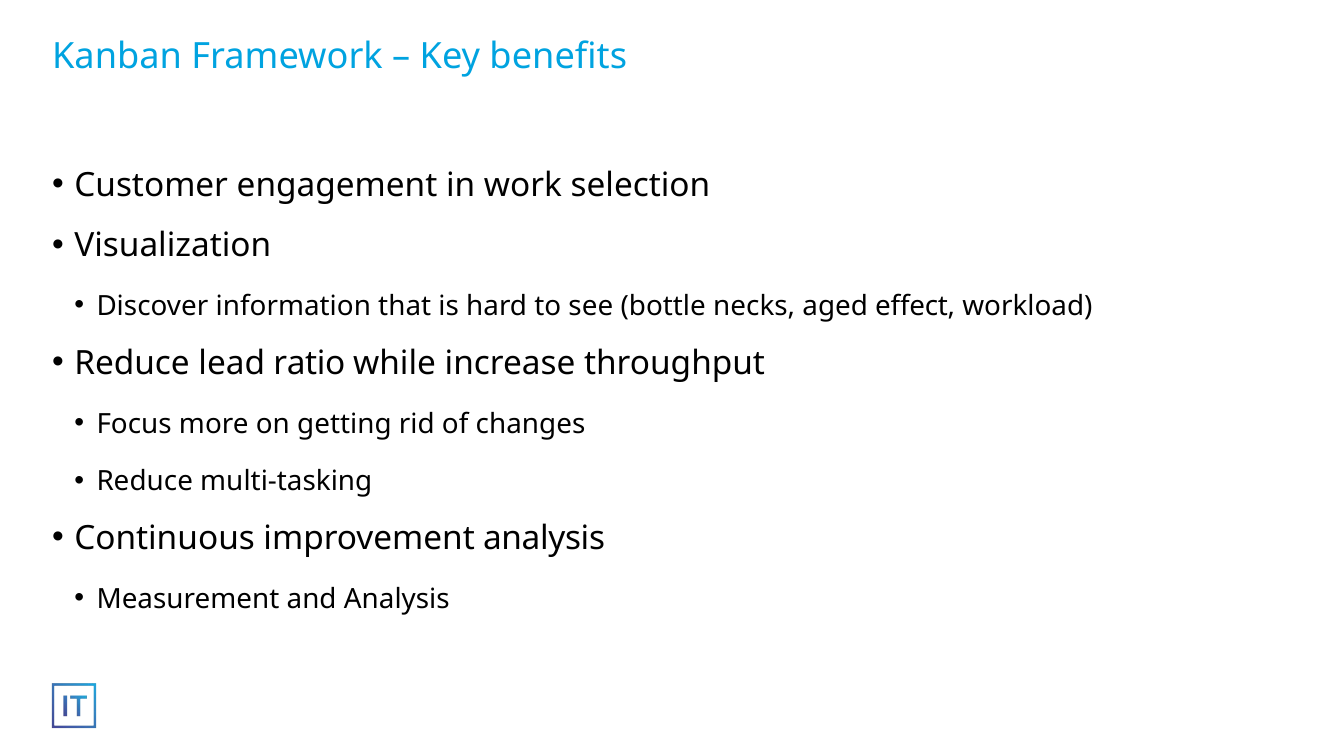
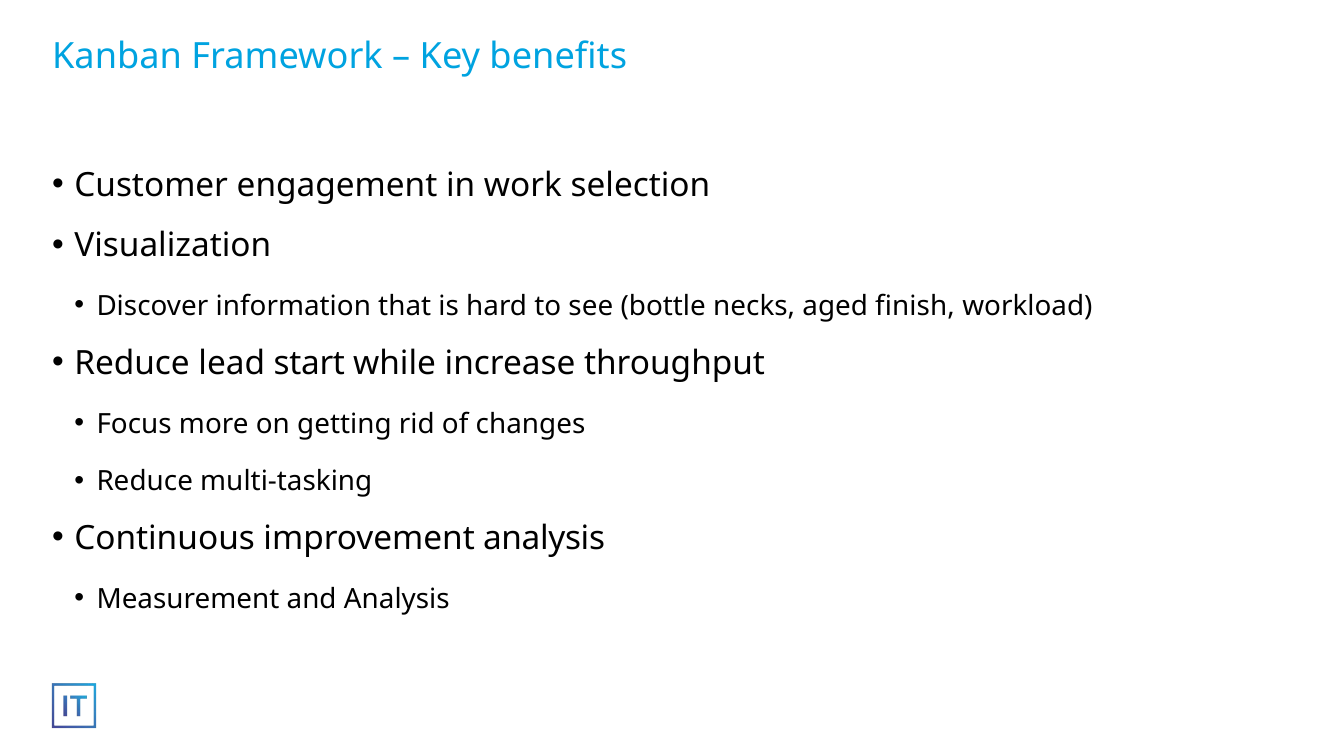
effect: effect -> finish (915, 306)
ratio: ratio -> start (309, 363)
